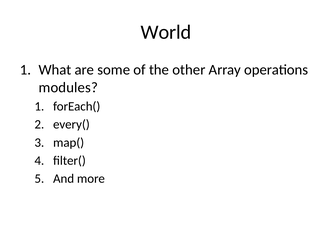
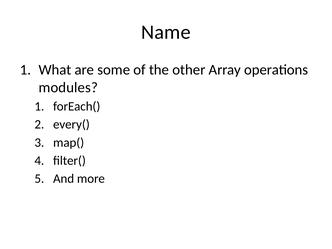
World: World -> Name (166, 32)
